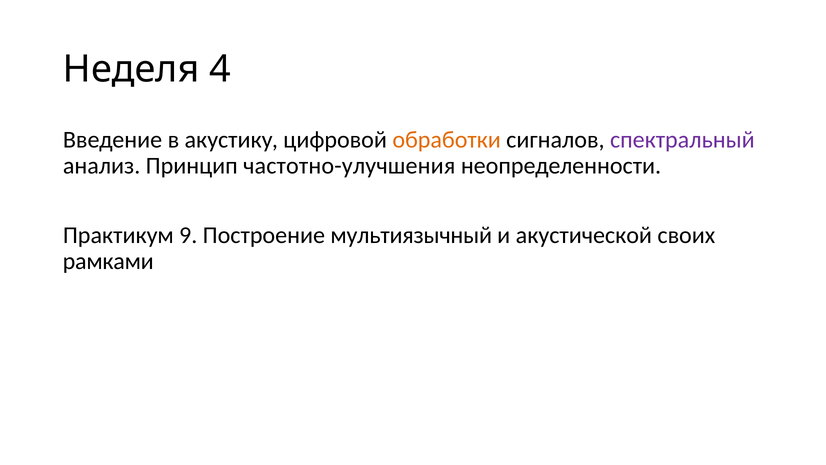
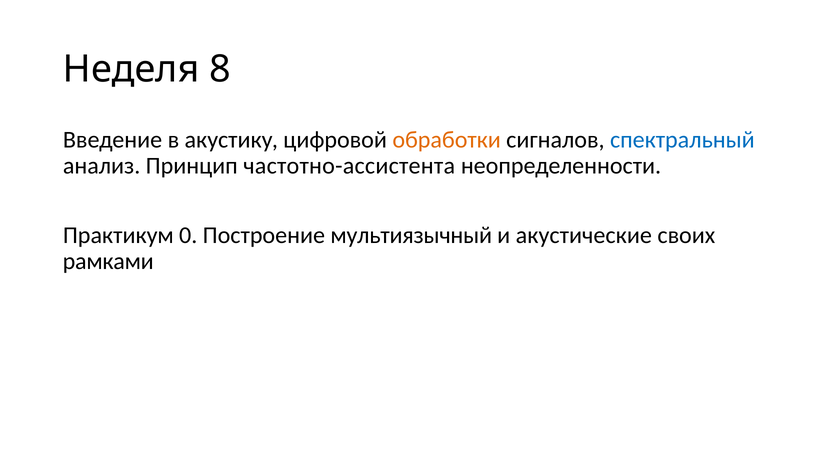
4: 4 -> 8 (220, 69)
спектральный colour: purple -> blue (682, 140)
частотно-улучшения: частотно-улучшения -> частотно-ассистента (349, 166)
9: 9 -> 0 (188, 235)
акустической: акустической -> акустические (584, 235)
